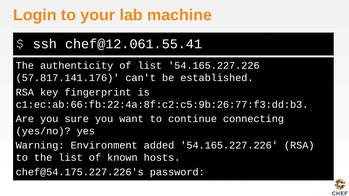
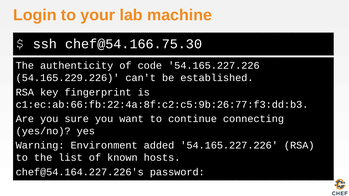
chef@12.061.55.41: chef@12.061.55.41 -> chef@54.166.75.30 (134, 44)
of list: list -> code (150, 66)
57.817.141.176: 57.817.141.176 -> 54.165.229.226 (68, 78)
chef@54.175.227.226's: chef@54.175.227.226's -> chef@54.164.227.226's (80, 172)
